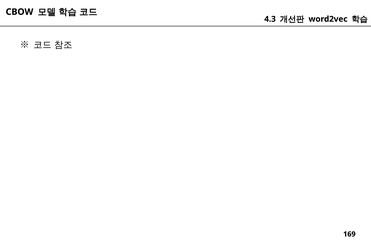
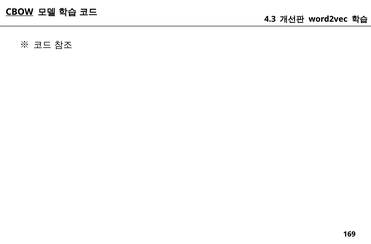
CBOW underline: none -> present (19, 12)
